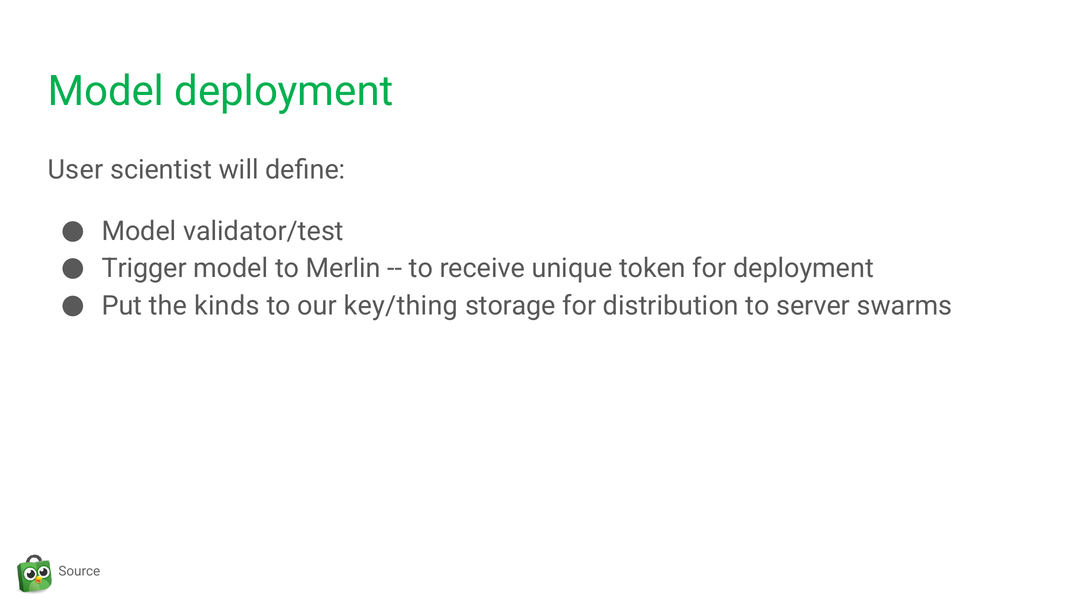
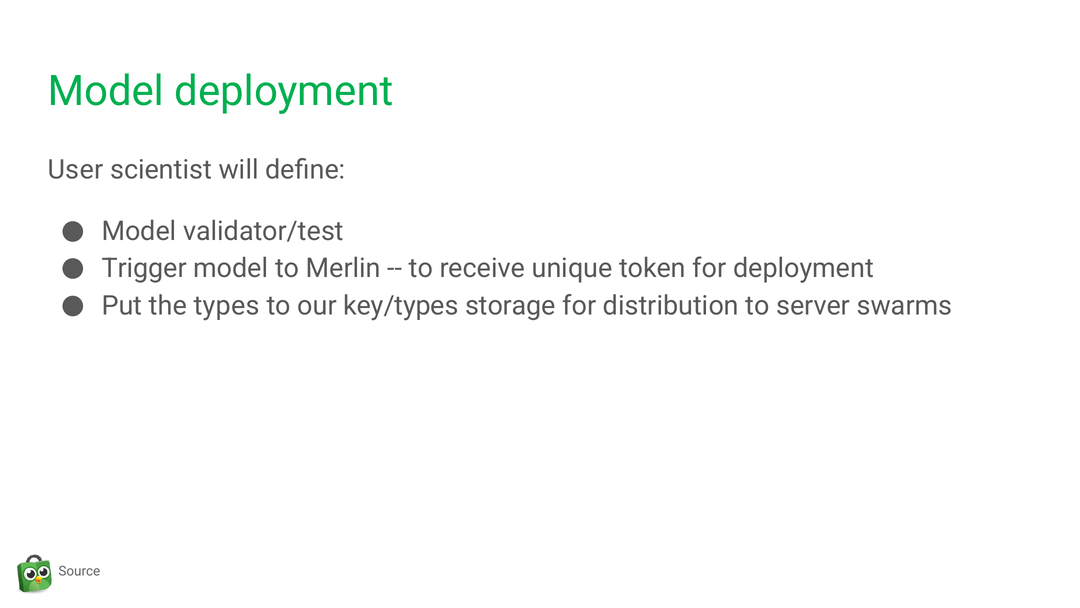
kinds: kinds -> types (227, 306)
key/thing: key/thing -> key/types (401, 306)
